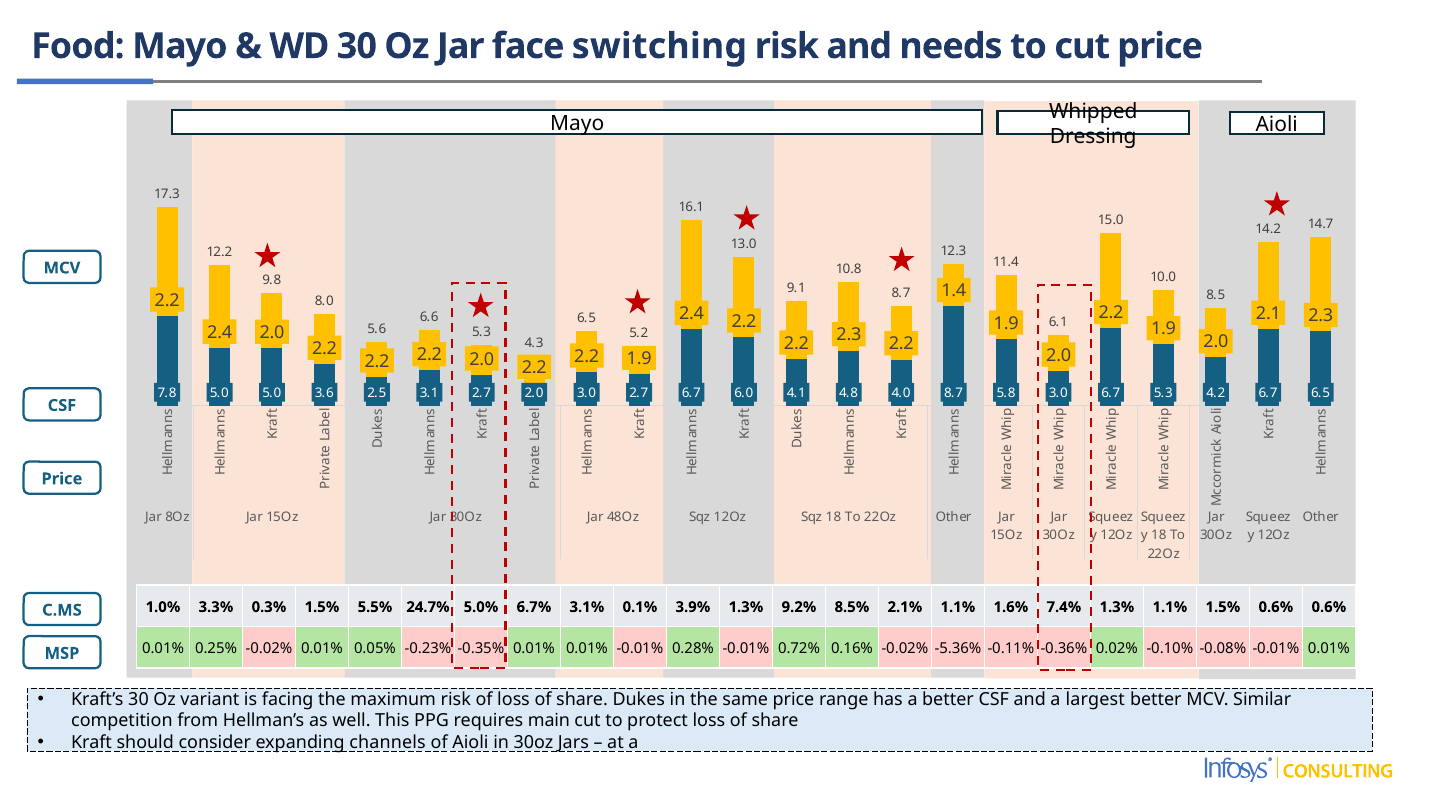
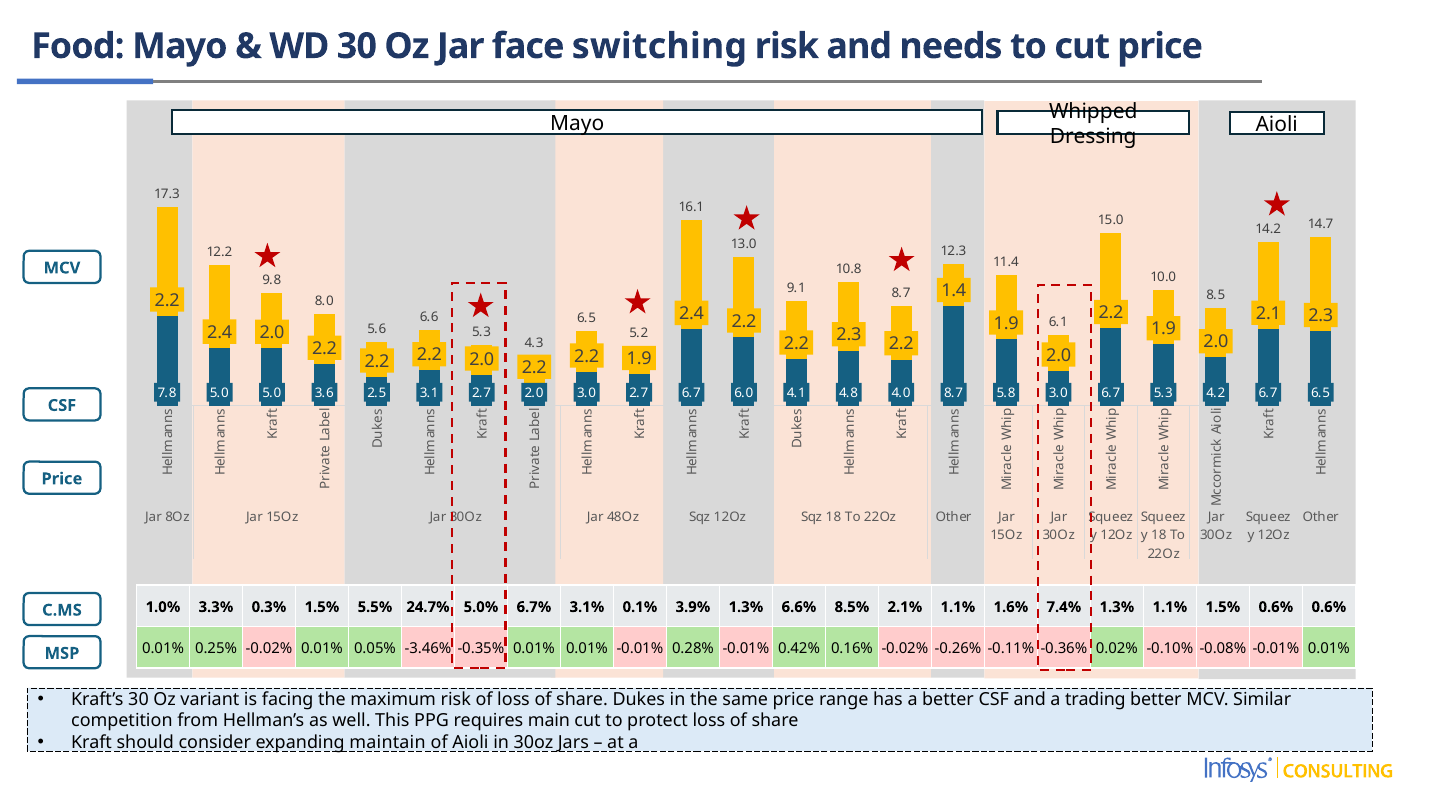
9.2%: 9.2% -> 6.6% (799, 607)
-0.23%: -0.23% -> -3.46% (428, 648)
0.72%: 0.72% -> 0.42% (799, 648)
-5.36%: -5.36% -> -0.26% (958, 648)
largest: largest -> trading (1095, 699)
channels: channels -> maintain (388, 742)
